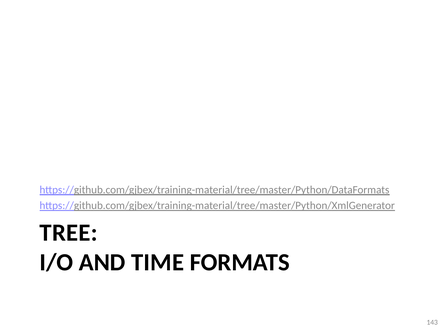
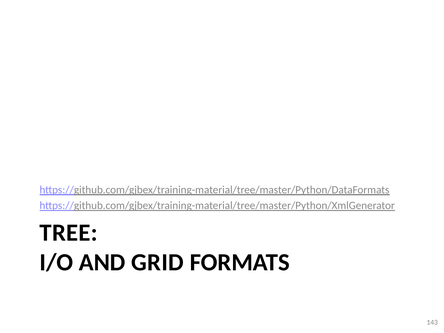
TIME: TIME -> GRID (158, 262)
